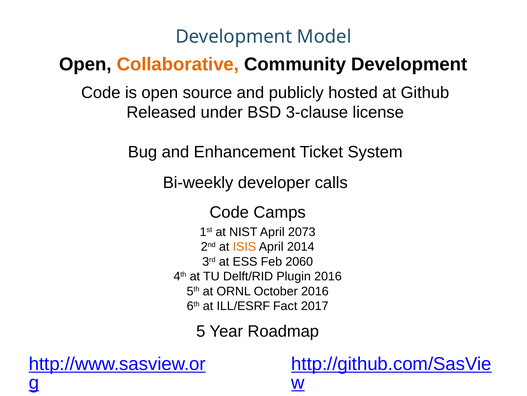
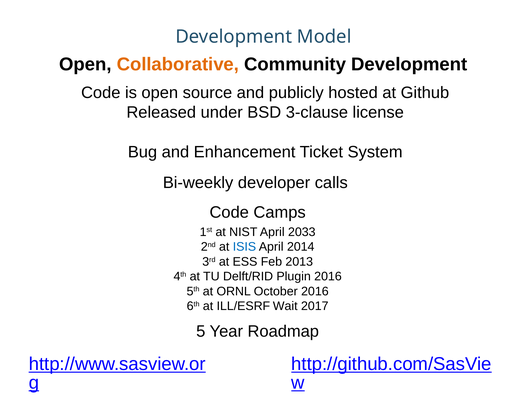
2073: 2073 -> 2033 (302, 232)
ISIS colour: orange -> blue (244, 246)
2060: 2060 -> 2013 (299, 261)
Fact: Fact -> Wait (285, 306)
